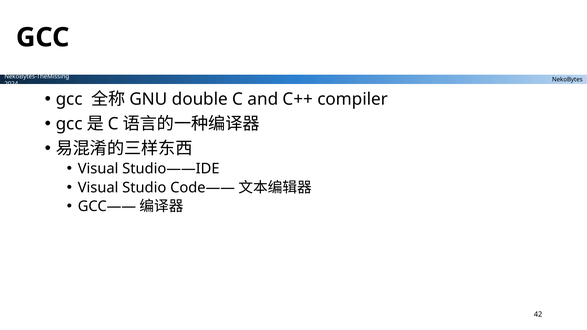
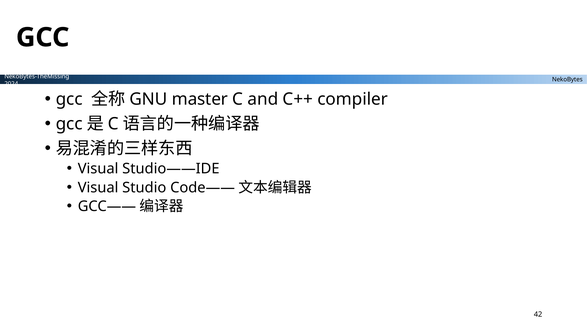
double: double -> master (200, 99)
